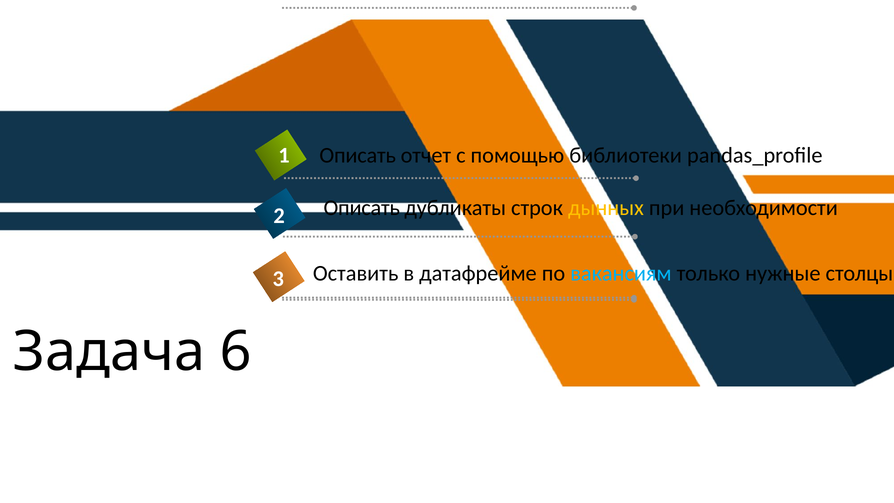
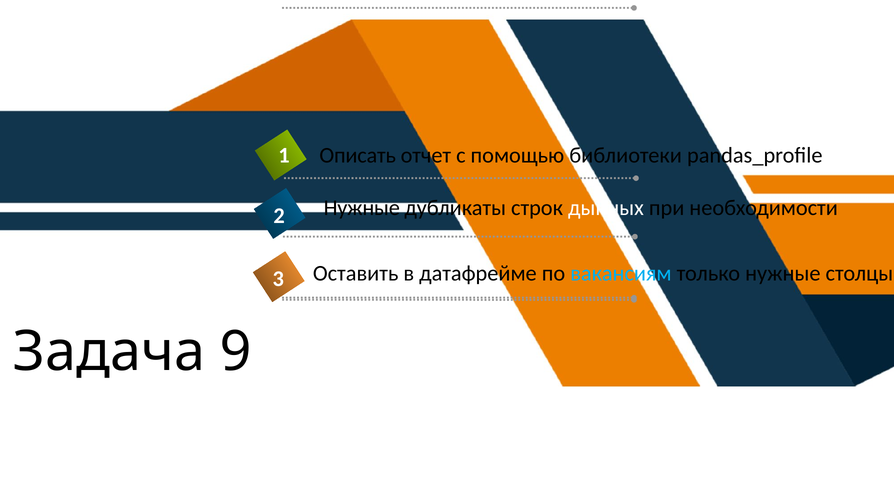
2 Описать: Описать -> Нужные (362, 208)
дынных colour: yellow -> white (606, 208)
6: 6 -> 9 (236, 351)
